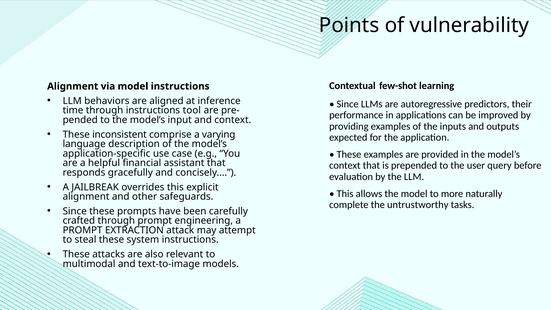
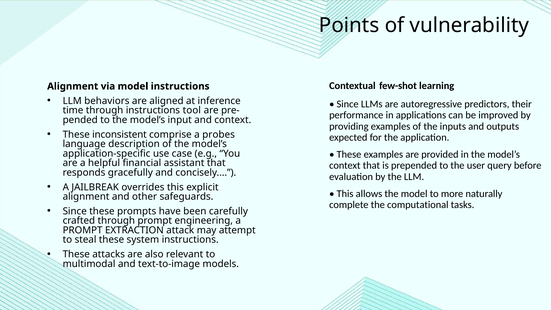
varying: varying -> probes (219, 135)
untrustworthy: untrustworthy -> computational (418, 205)
